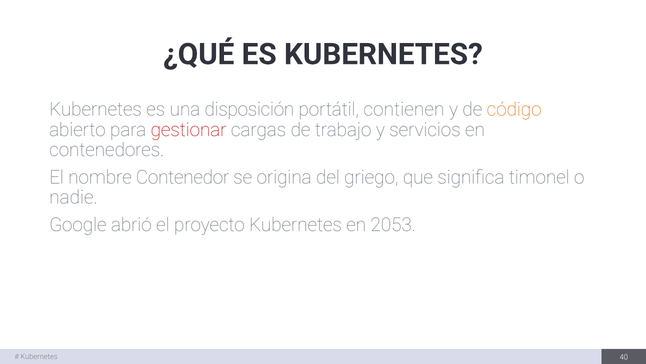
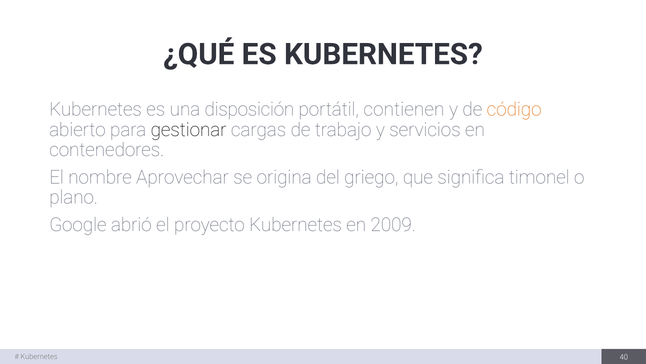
gestionar colour: red -> black (189, 130)
Contenedor: Contenedor -> Aprovechar (183, 177)
nadie: nadie -> plano (74, 197)
2053: 2053 -> 2009 (393, 224)
